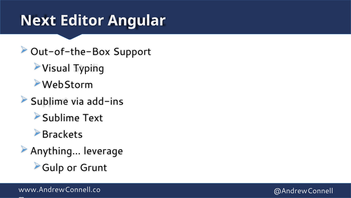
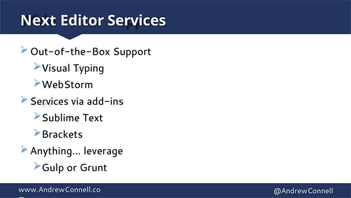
Editor Angular: Angular -> Services (137, 21)
Sublime: Sublime -> Services (49, 101)
